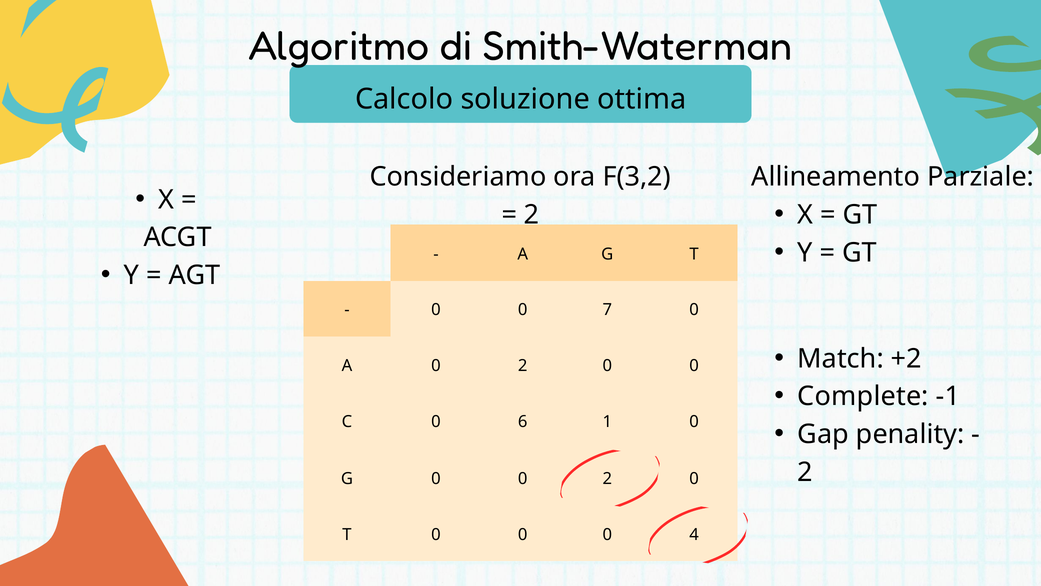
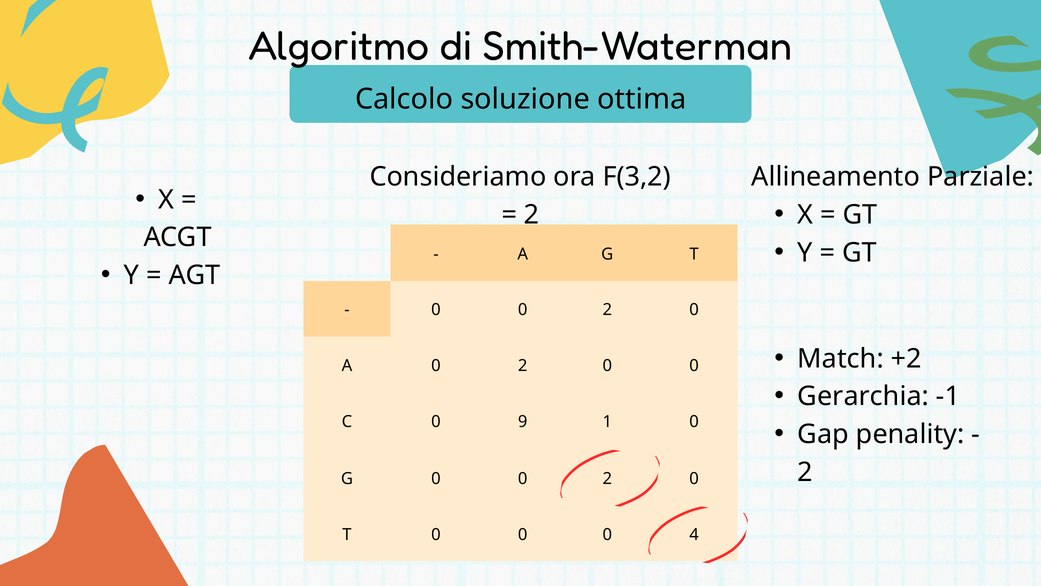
7: 7 -> 2 (607, 310)
Complete: Complete -> Gerarchia (863, 396)
6: 6 -> 9 (523, 422)
